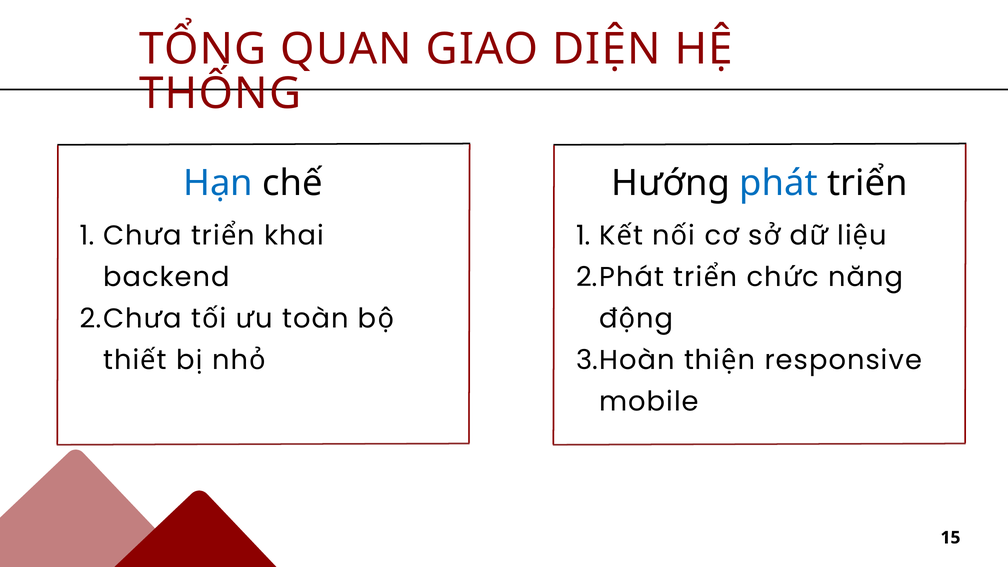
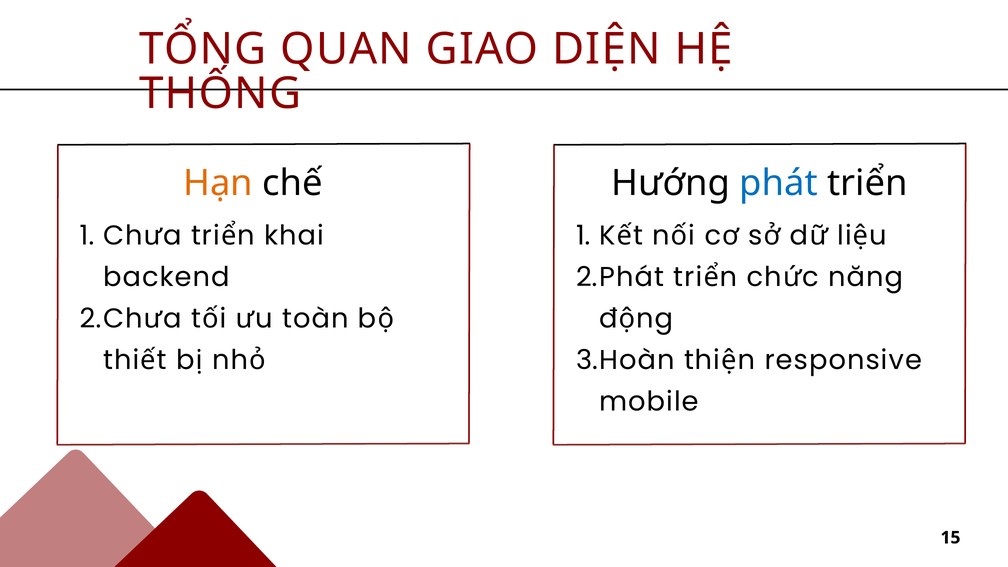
Hạn colour: blue -> orange (218, 183)
